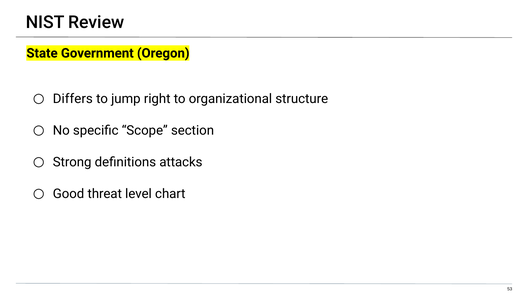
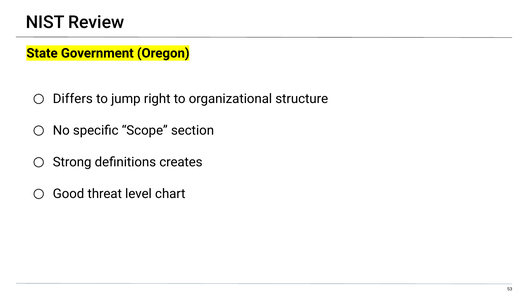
attacks: attacks -> creates (181, 162)
